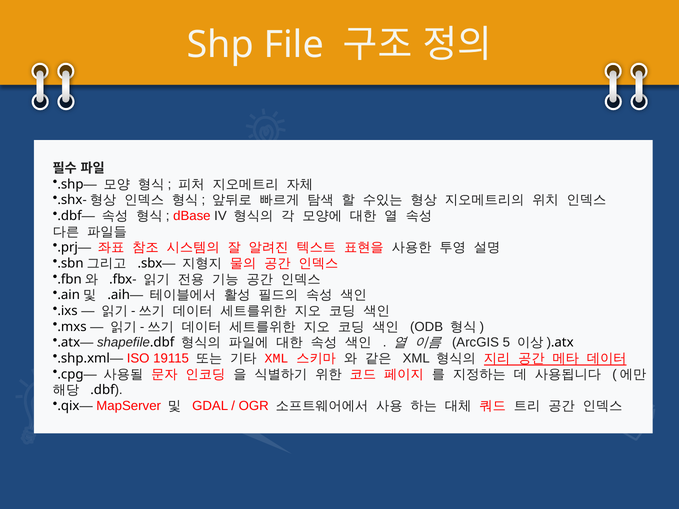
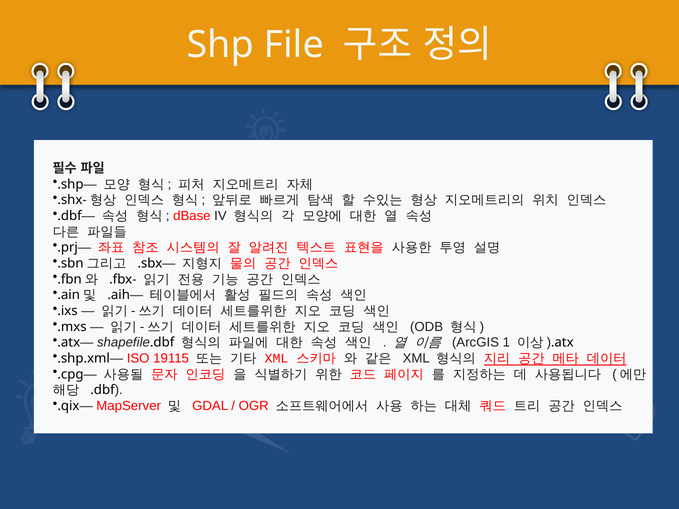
5: 5 -> 1 (506, 343)
